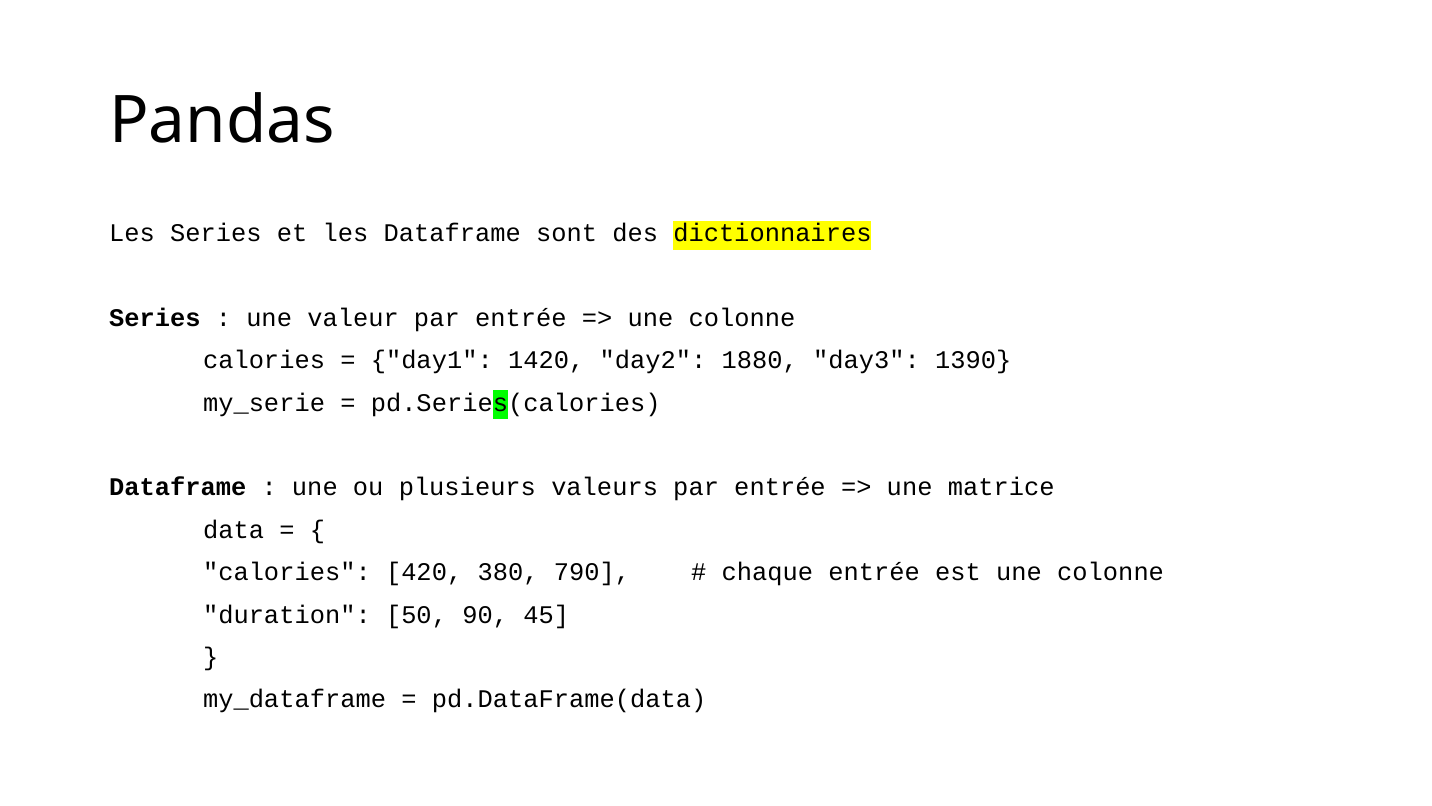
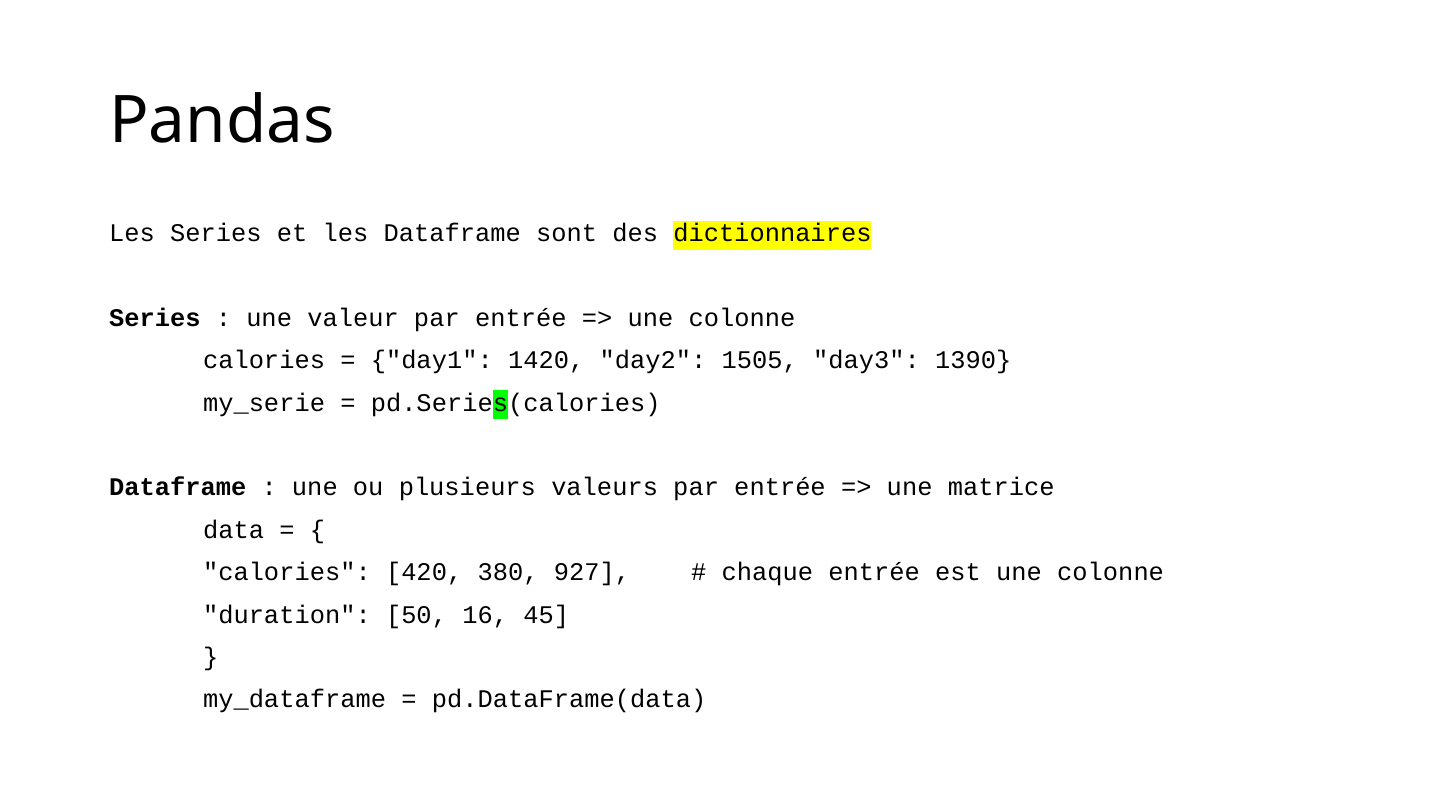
1880: 1880 -> 1505 (760, 360)
790: 790 -> 927 (592, 572)
90: 90 -> 16 (485, 614)
